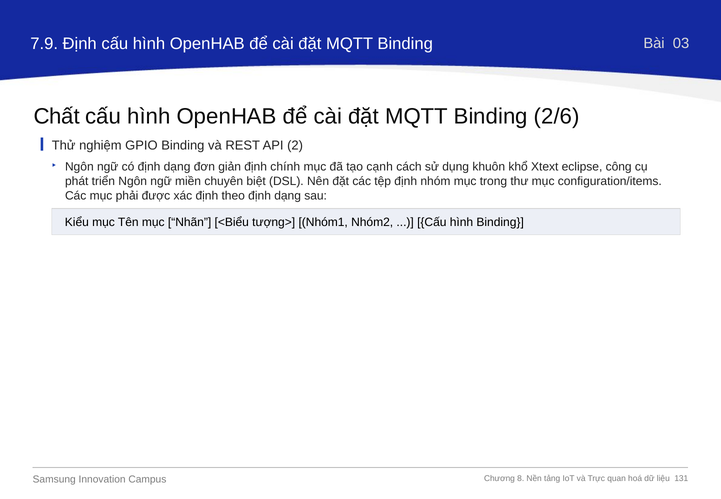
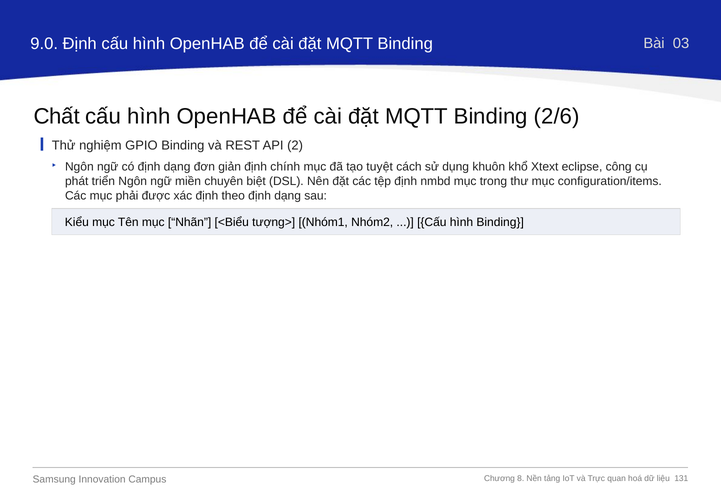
7.9: 7.9 -> 9.0 (44, 44)
cạnh: cạnh -> tuyệt (380, 167)
nhóm: nhóm -> nmbd (435, 181)
